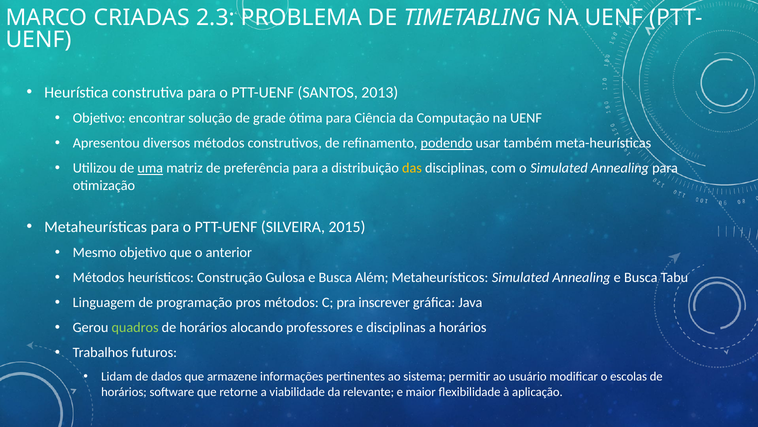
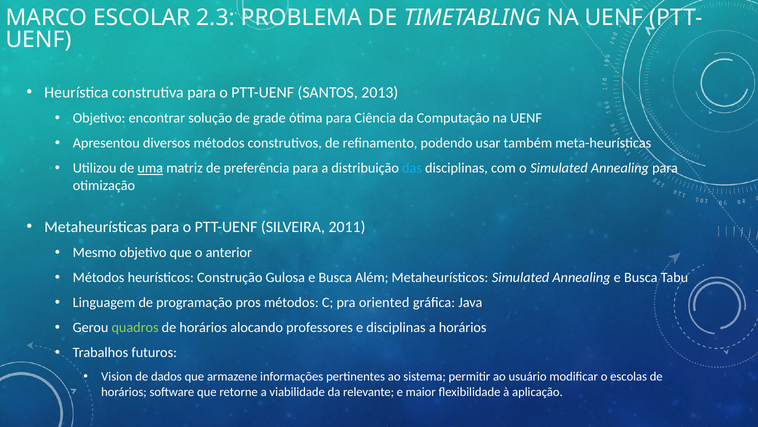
CRIADAS: CRIADAS -> ESCOLAR (142, 18)
podendo underline: present -> none (447, 143)
das colour: yellow -> light blue (412, 168)
2015: 2015 -> 2011 (347, 227)
inscrever: inscrever -> oriented (384, 302)
Lidam: Lidam -> Vision (117, 376)
